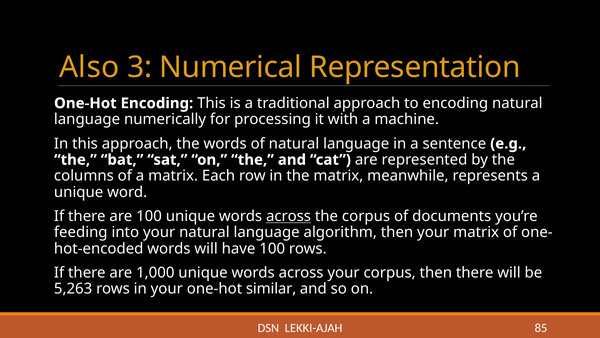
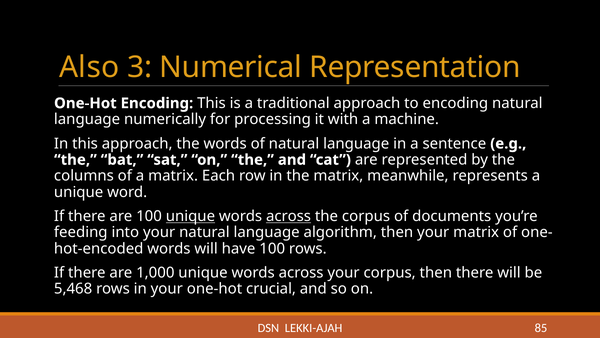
unique underline: none -> present (190, 216)
5,263: 5,263 -> 5,468 (73, 289)
similar: similar -> crucial (271, 289)
